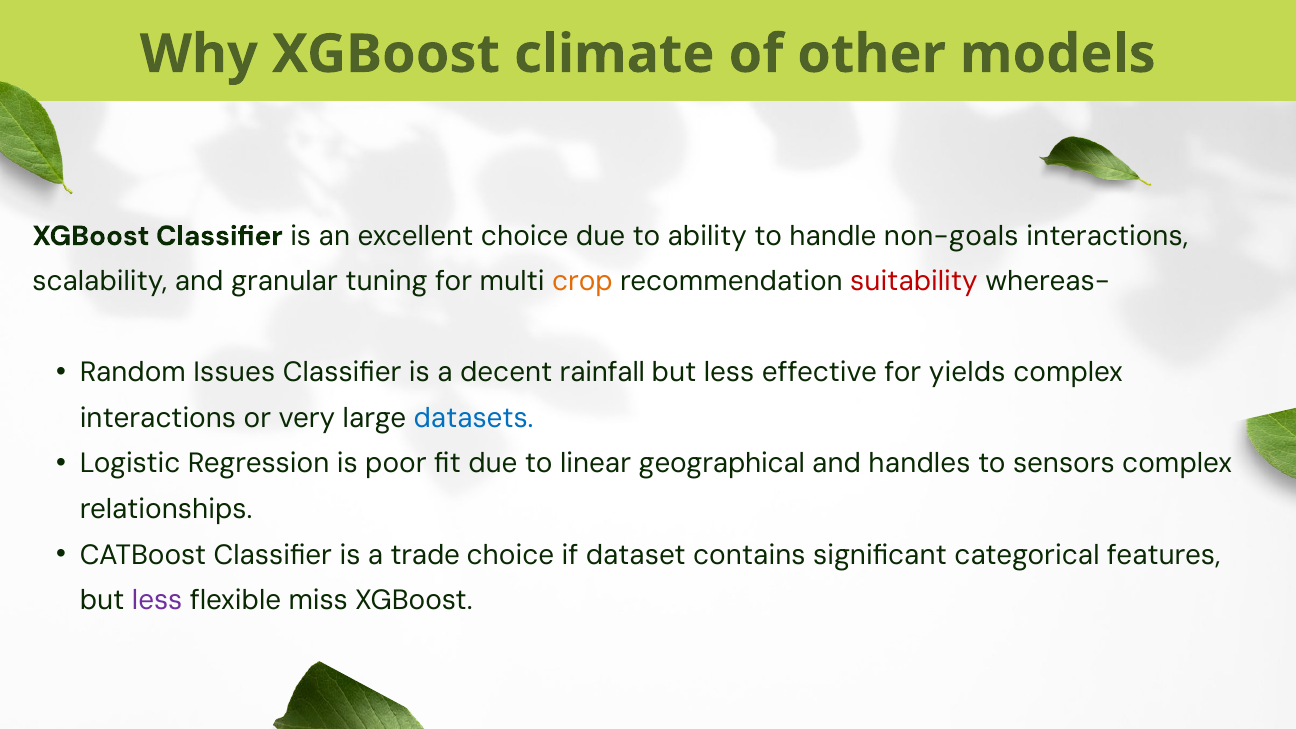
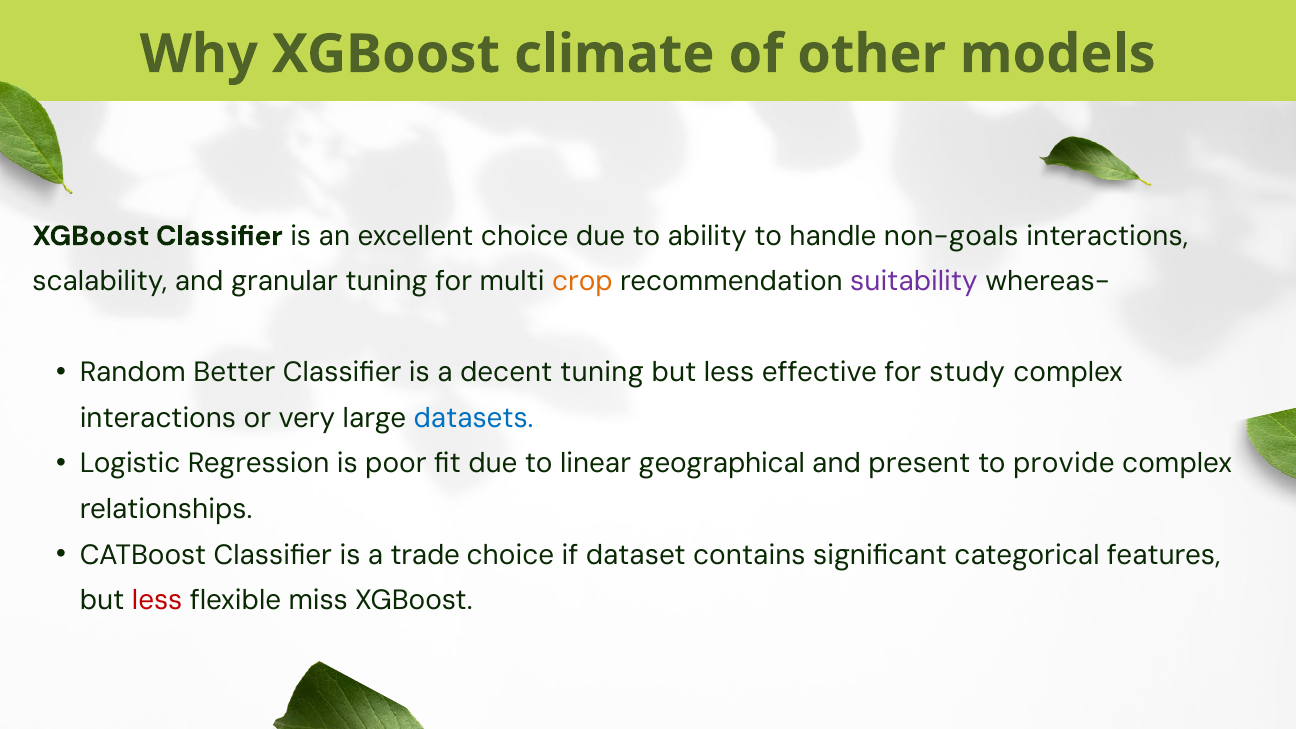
suitability colour: red -> purple (914, 281)
Issues: Issues -> Better (234, 373)
decent rainfall: rainfall -> tuning (602, 373)
yields: yields -> study (967, 373)
handles: handles -> present (919, 464)
sensors: sensors -> provide (1064, 464)
less colour: purple -> red (157, 600)
